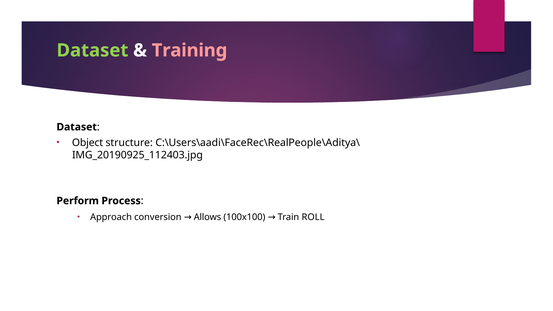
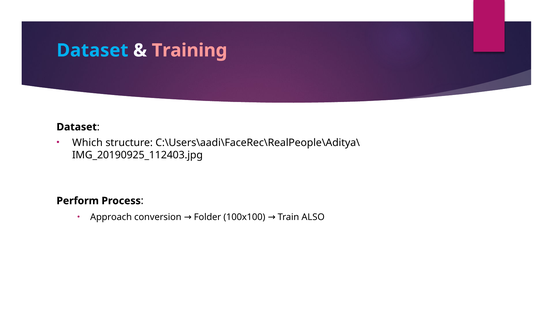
Dataset colour: light green -> light blue (92, 50)
Object: Object -> Which (87, 143)
Allows: Allows -> Folder (207, 217)
ROLL: ROLL -> ALSO (313, 217)
